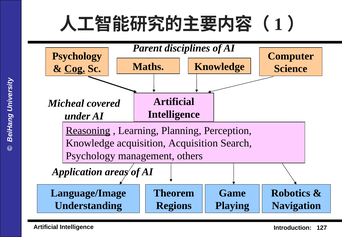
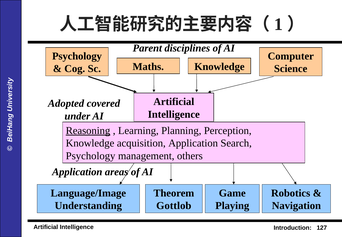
Cog underline: present -> none (75, 69)
Micheal: Micheal -> Adopted (66, 103)
acquisition Acquisition: Acquisition -> Application (193, 143)
Regions: Regions -> Gottlob (174, 205)
